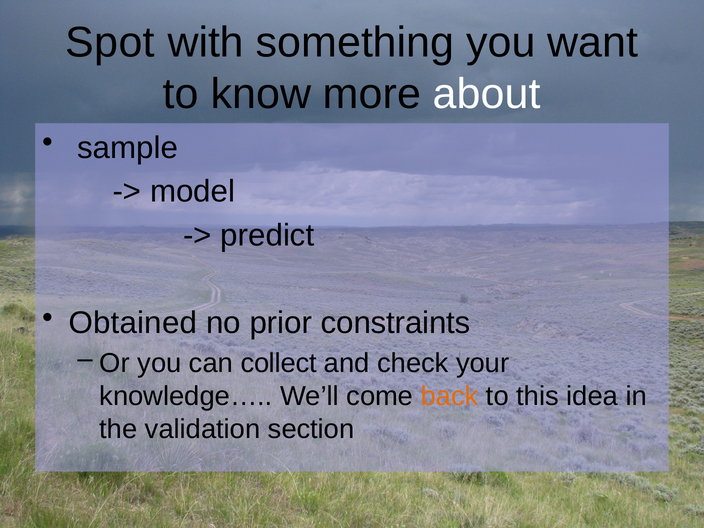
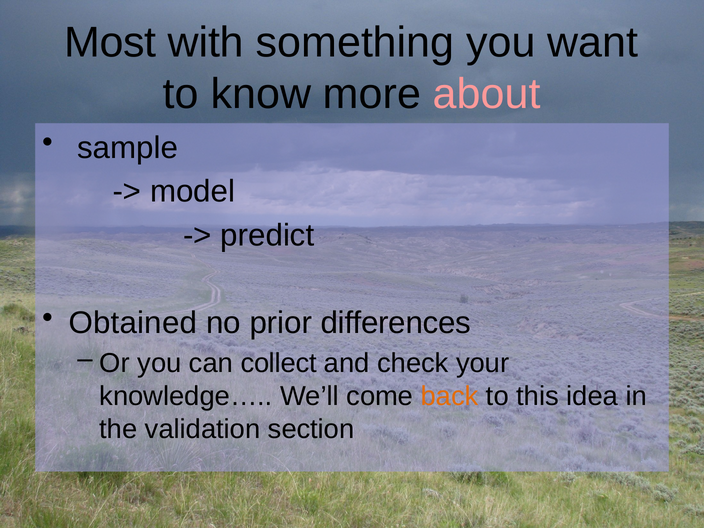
Spot: Spot -> Most (110, 42)
about colour: white -> pink (487, 94)
constraints: constraints -> differences (396, 323)
